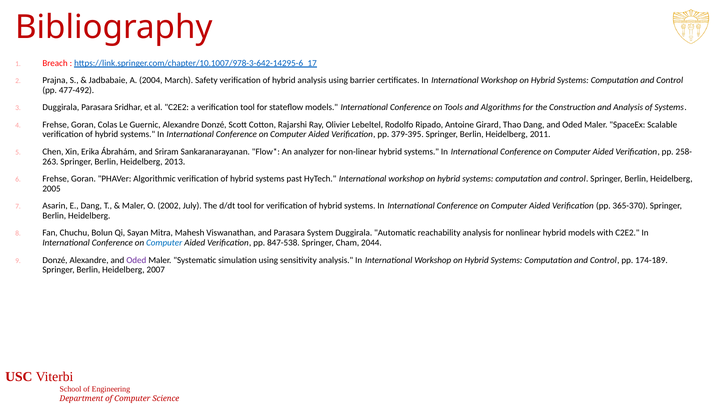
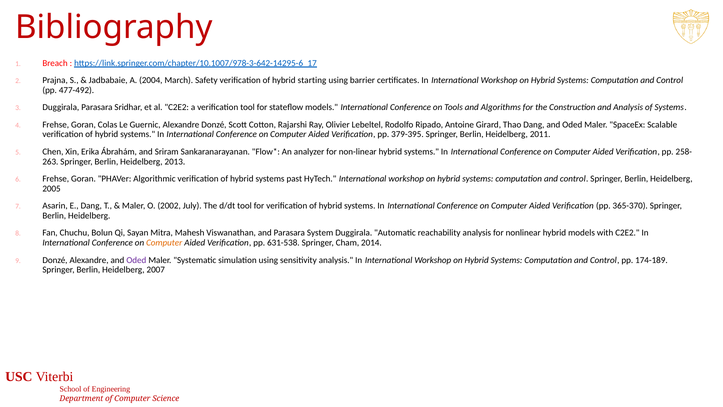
hybrid analysis: analysis -> starting (312, 80)
Computer colour: blue -> orange (164, 243)
847-538: 847-538 -> 631-538 (283, 243)
2044: 2044 -> 2014 (371, 243)
